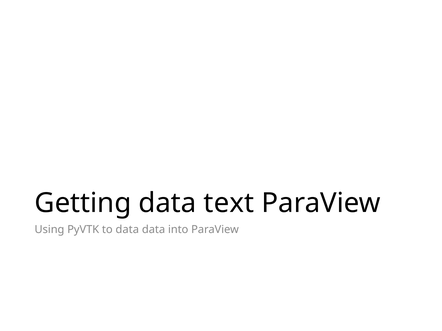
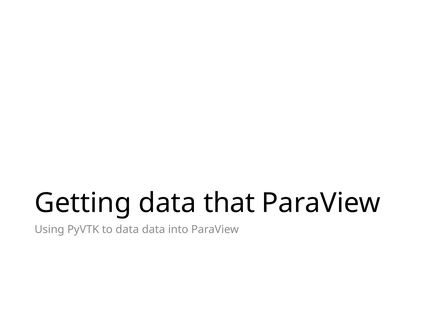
text: text -> that (229, 203)
